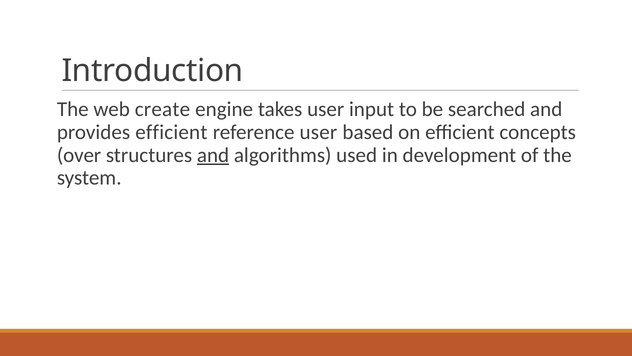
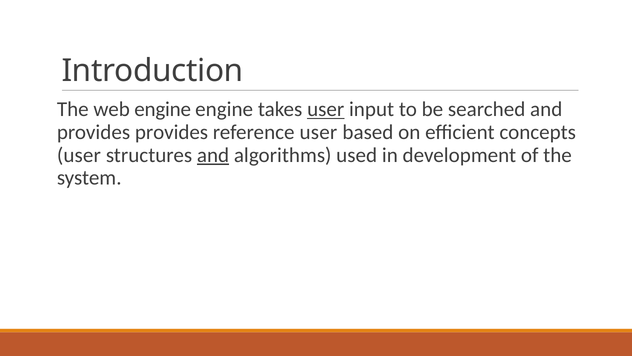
web create: create -> engine (163, 109)
user underline: none -> present (326, 109)
provides efficient: efficient -> provides (171, 132)
over: over -> user (79, 155)
